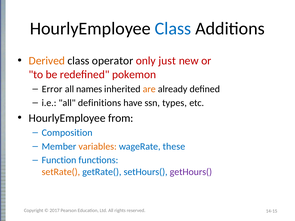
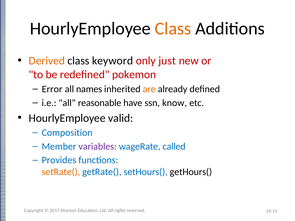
Class colour: blue -> orange (173, 29)
operator: operator -> keyword (113, 61)
definitions: definitions -> reasonable (100, 103)
types: types -> know (175, 103)
from: from -> valid (121, 118)
variables colour: orange -> purple (98, 147)
these: these -> called (174, 147)
Function: Function -> Provides (59, 160)
getHours( colour: purple -> black (191, 172)
